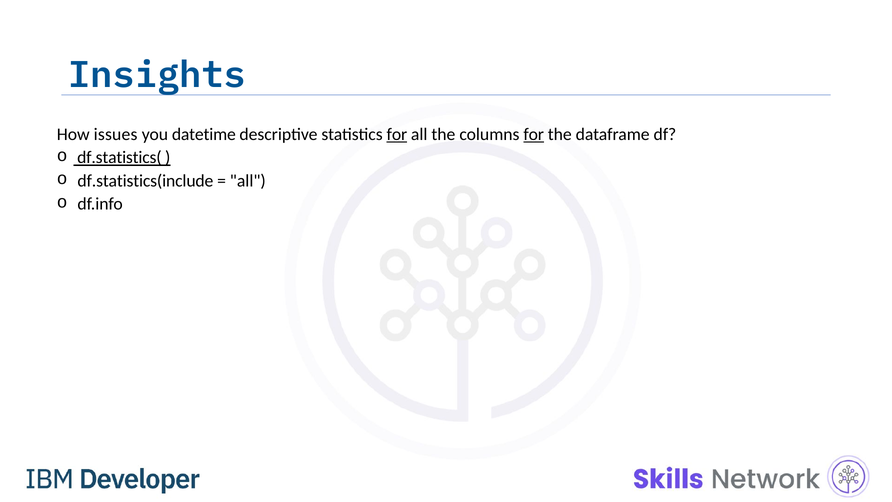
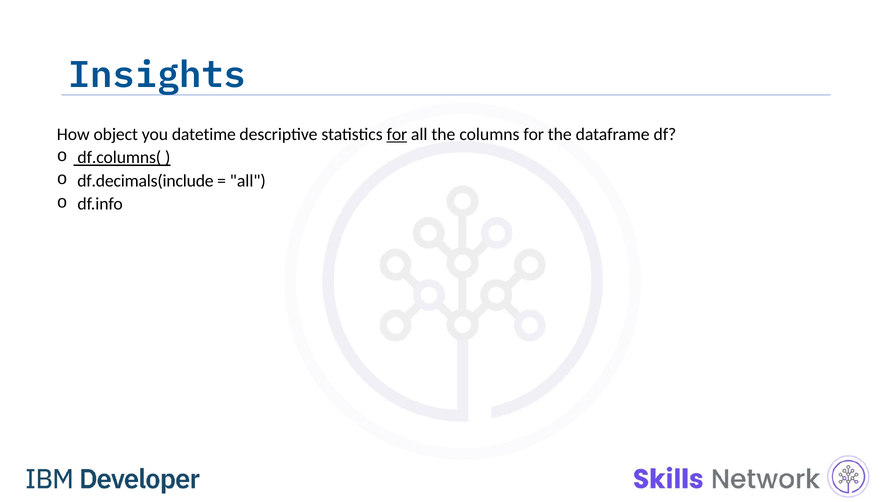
issues: issues -> object (116, 134)
for underline: present -> none (534, 134)
df.statistics(: df.statistics( -> df.columns( (119, 158)
df.statistics(include: df.statistics(include -> df.decimals(include (145, 181)
